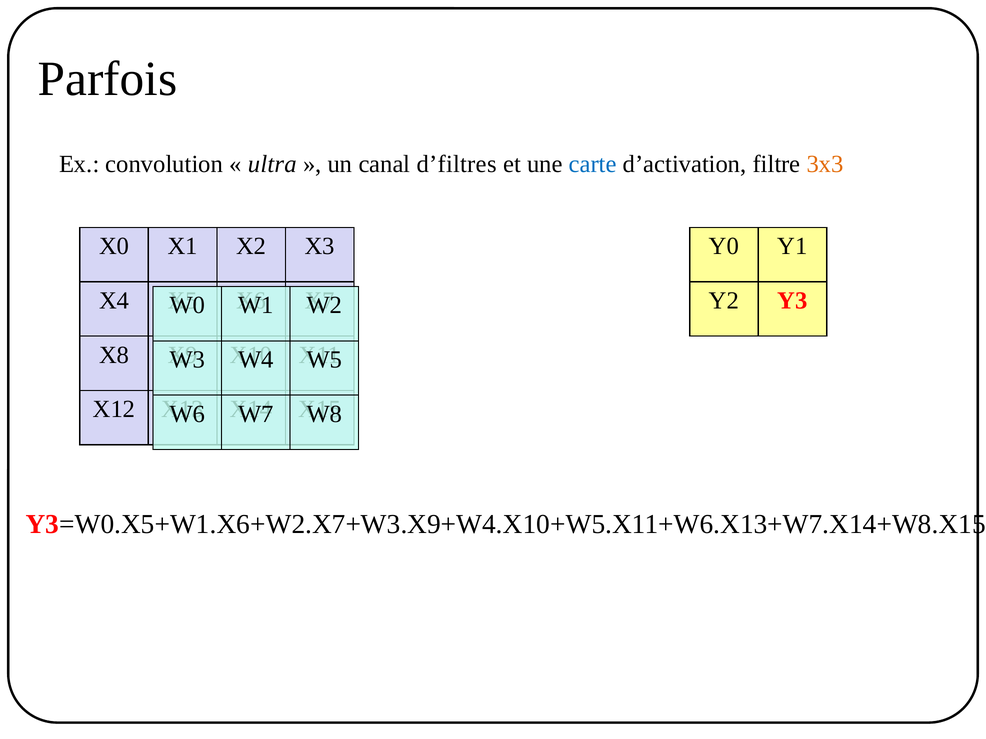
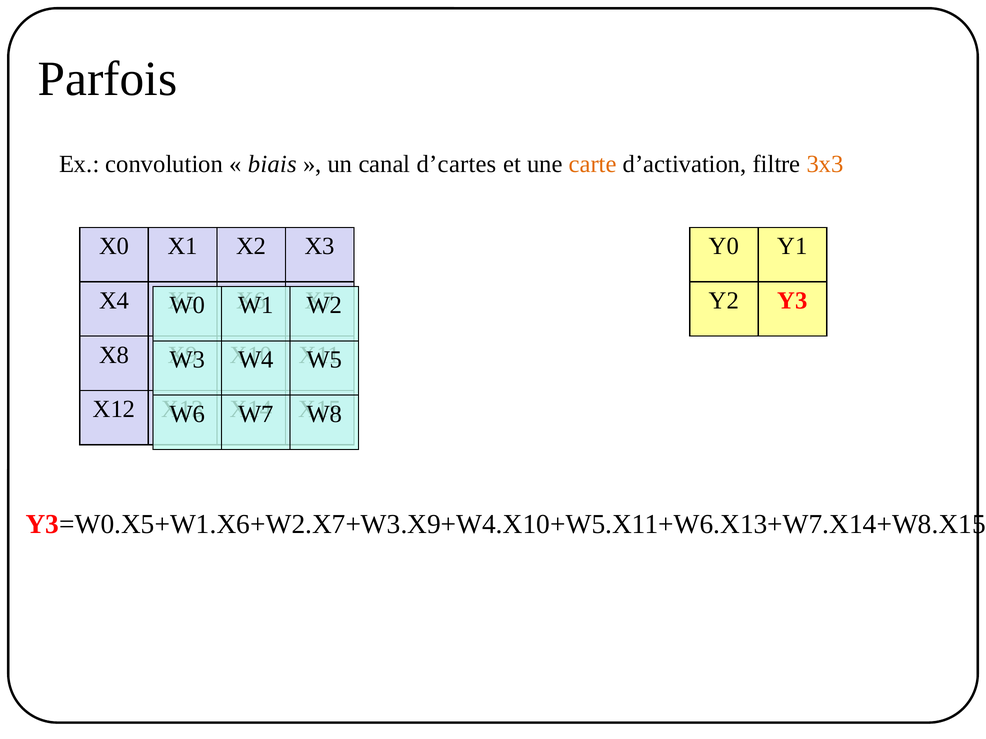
ultra: ultra -> biais (272, 164)
d’filtres: d’filtres -> d’cartes (457, 164)
carte colour: blue -> orange (593, 164)
